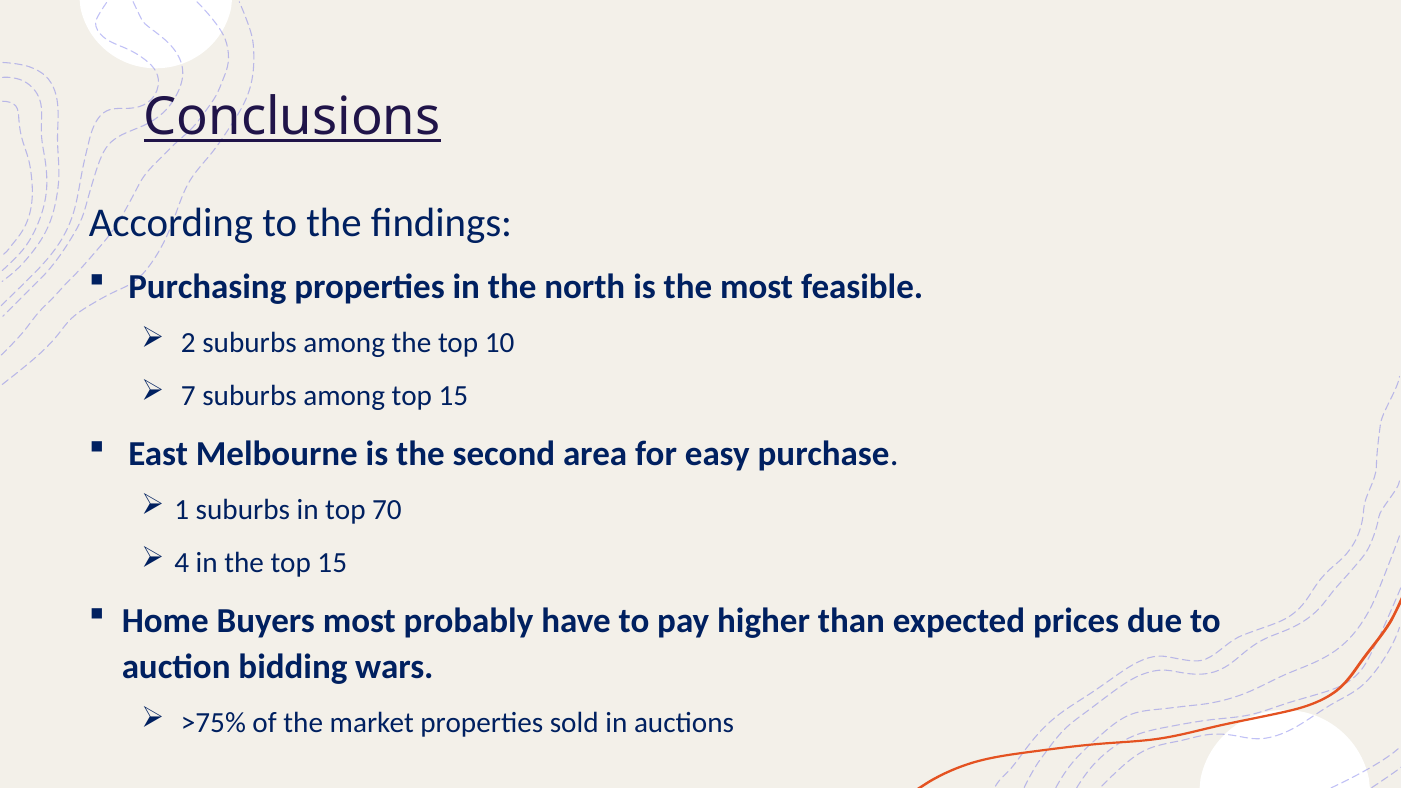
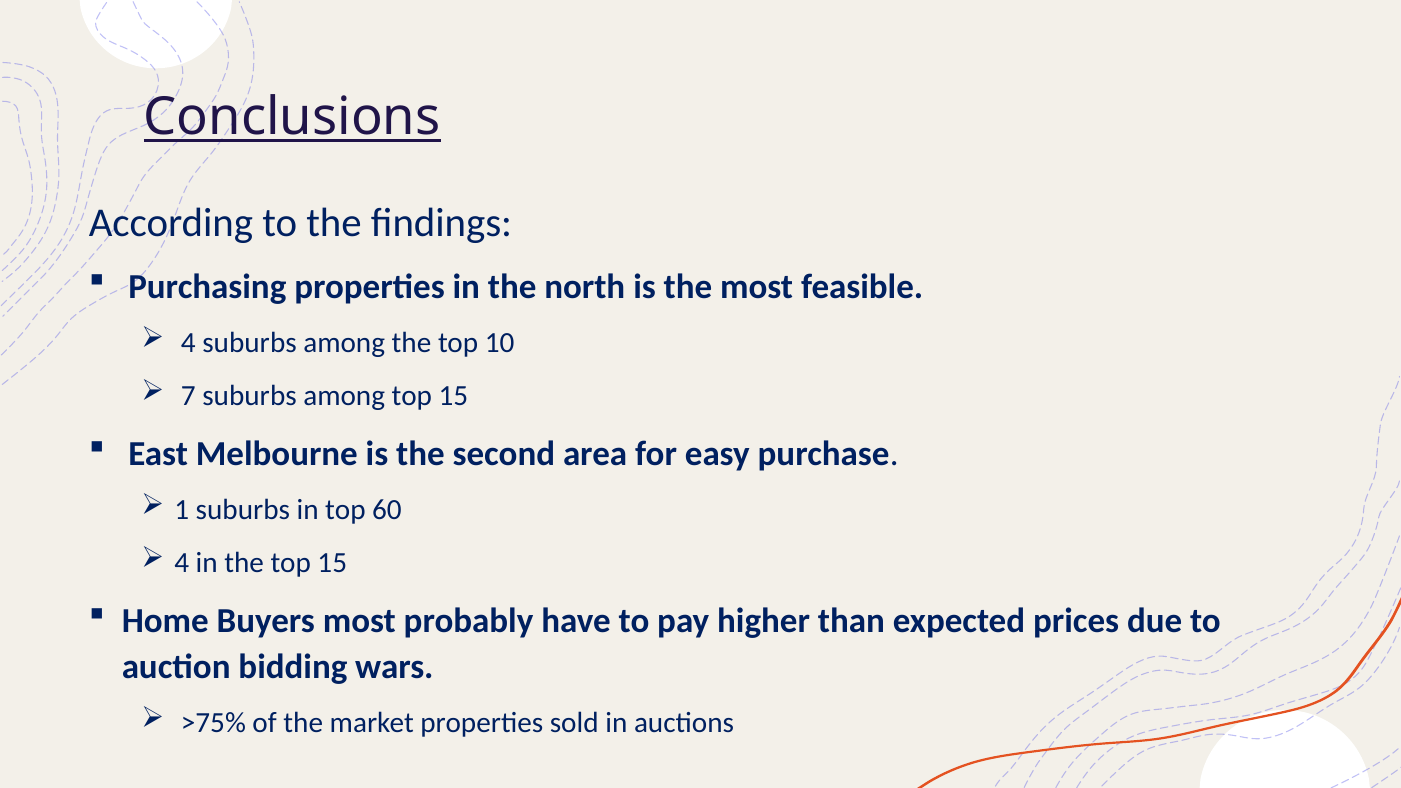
2: 2 -> 4 (188, 343)
70: 70 -> 60 (387, 510)
